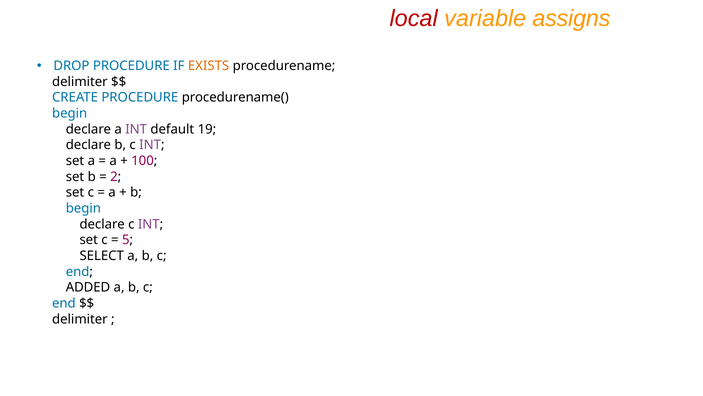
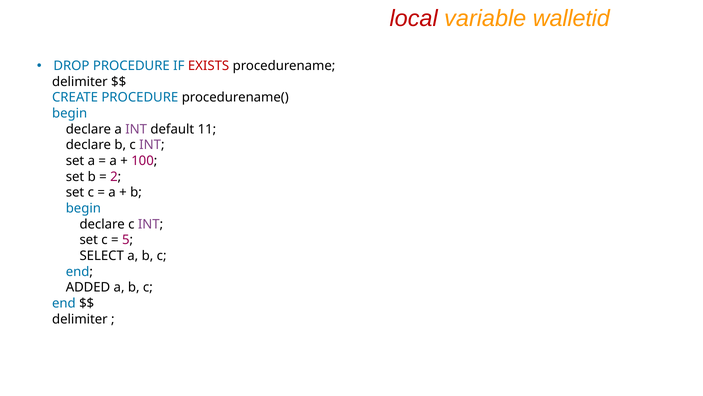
assigns: assigns -> walletid (571, 18)
EXISTS colour: orange -> red (209, 66)
19: 19 -> 11 (207, 129)
